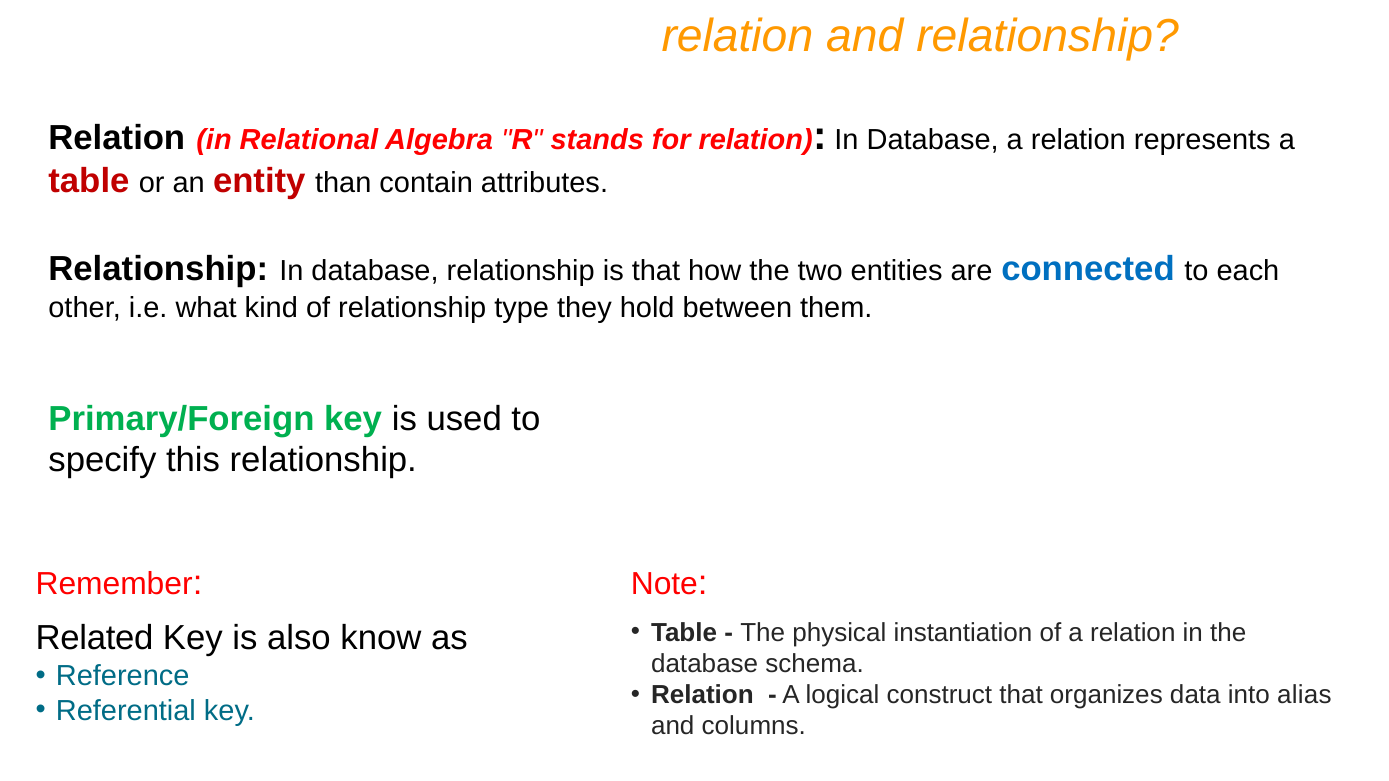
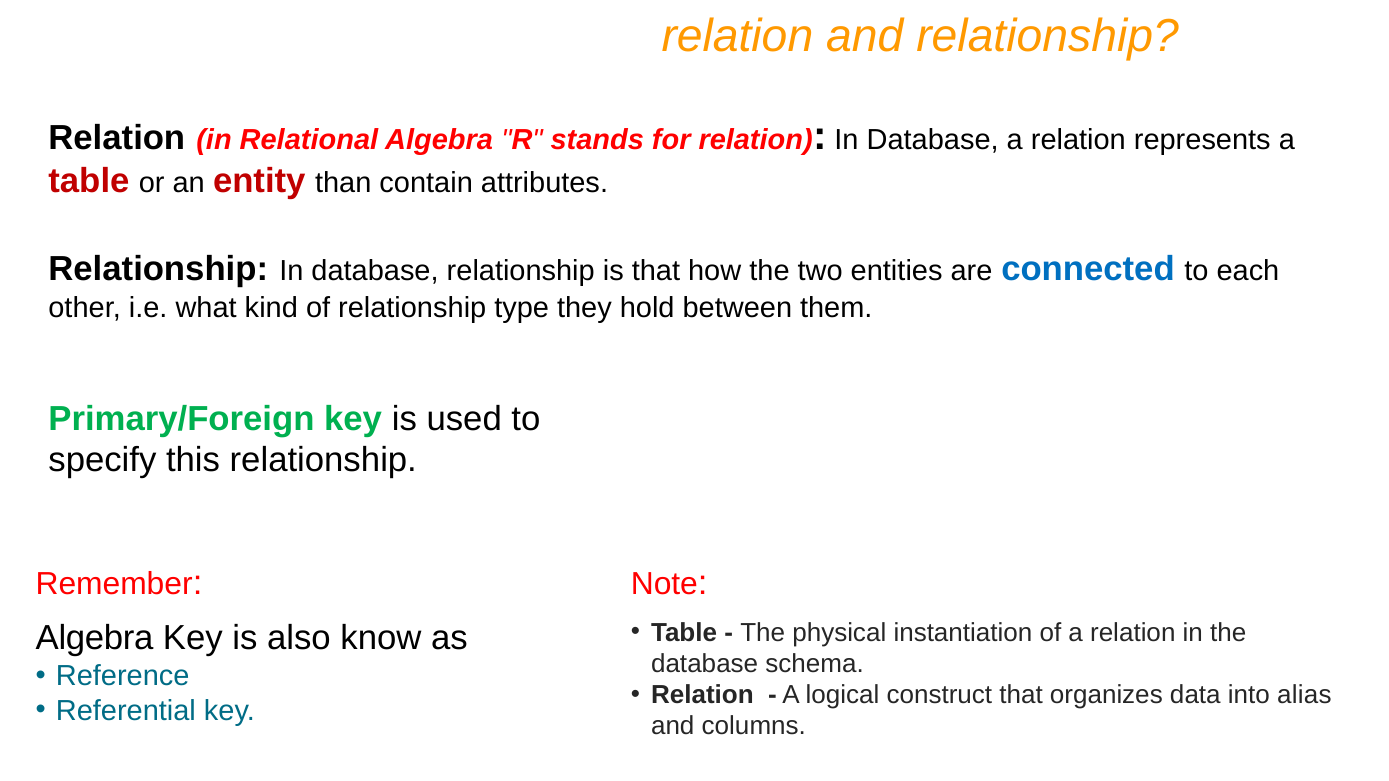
Related: Related -> Algebra (95, 639)
